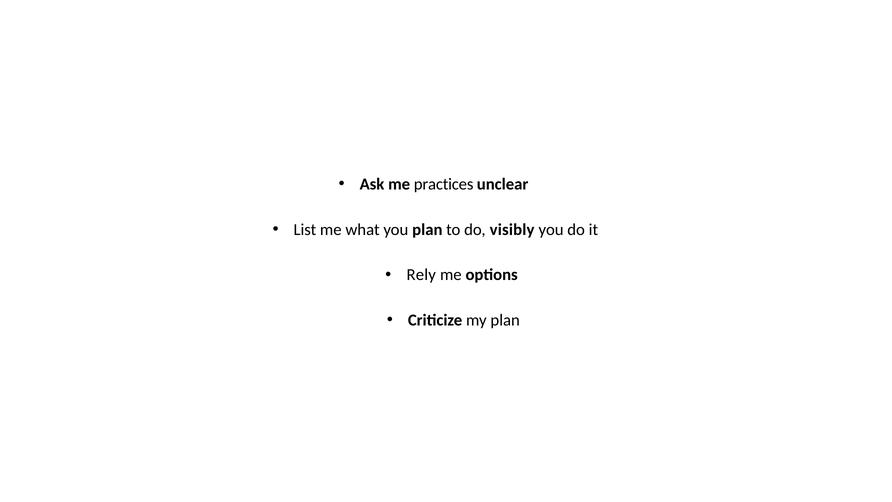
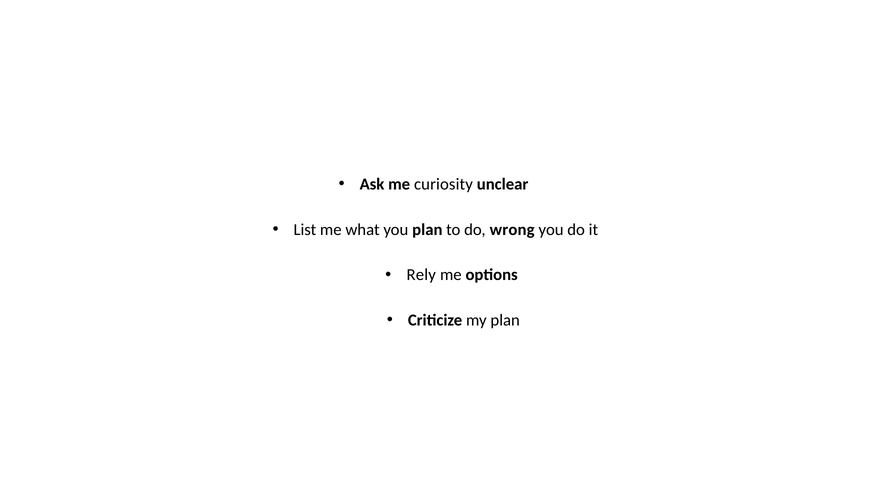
practices: practices -> curiosity (443, 184)
visibly: visibly -> wrong (512, 229)
